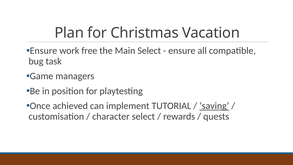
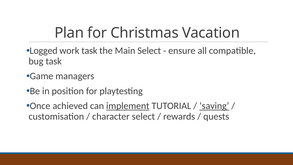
Ensure: Ensure -> Logged (44, 51)
work free: free -> task (89, 51)
implement underline: none -> present (128, 106)
